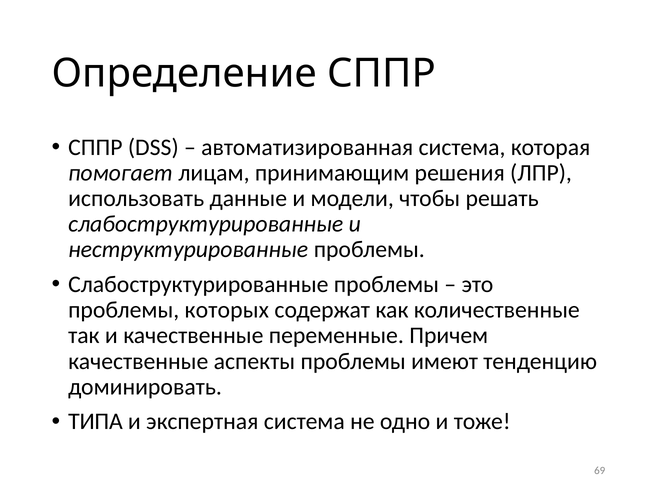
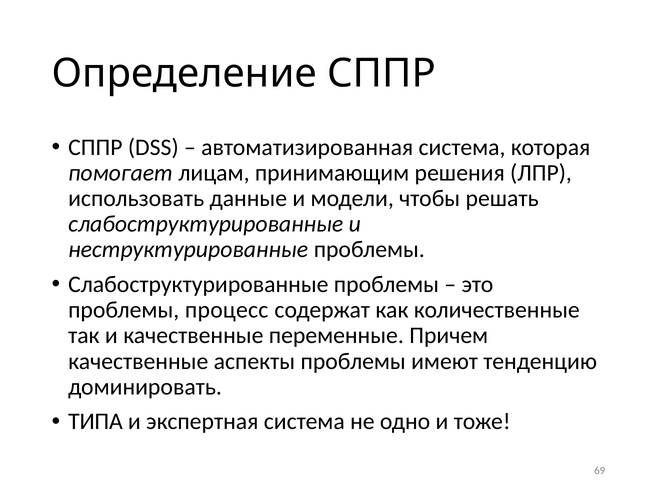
которых: которых -> процесс (227, 310)
